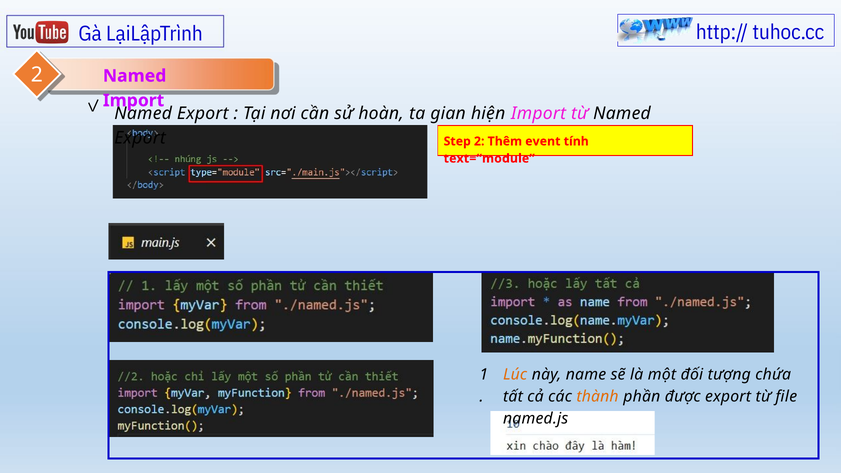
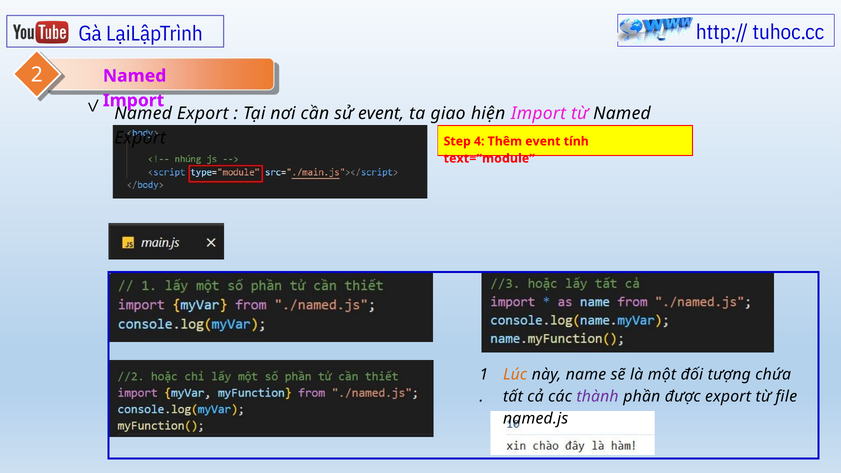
sử hoàn: hoàn -> event (381, 113)
gian: gian -> giao (448, 113)
Step 2: 2 -> 4 (479, 141)
thành colour: orange -> purple (598, 397)
